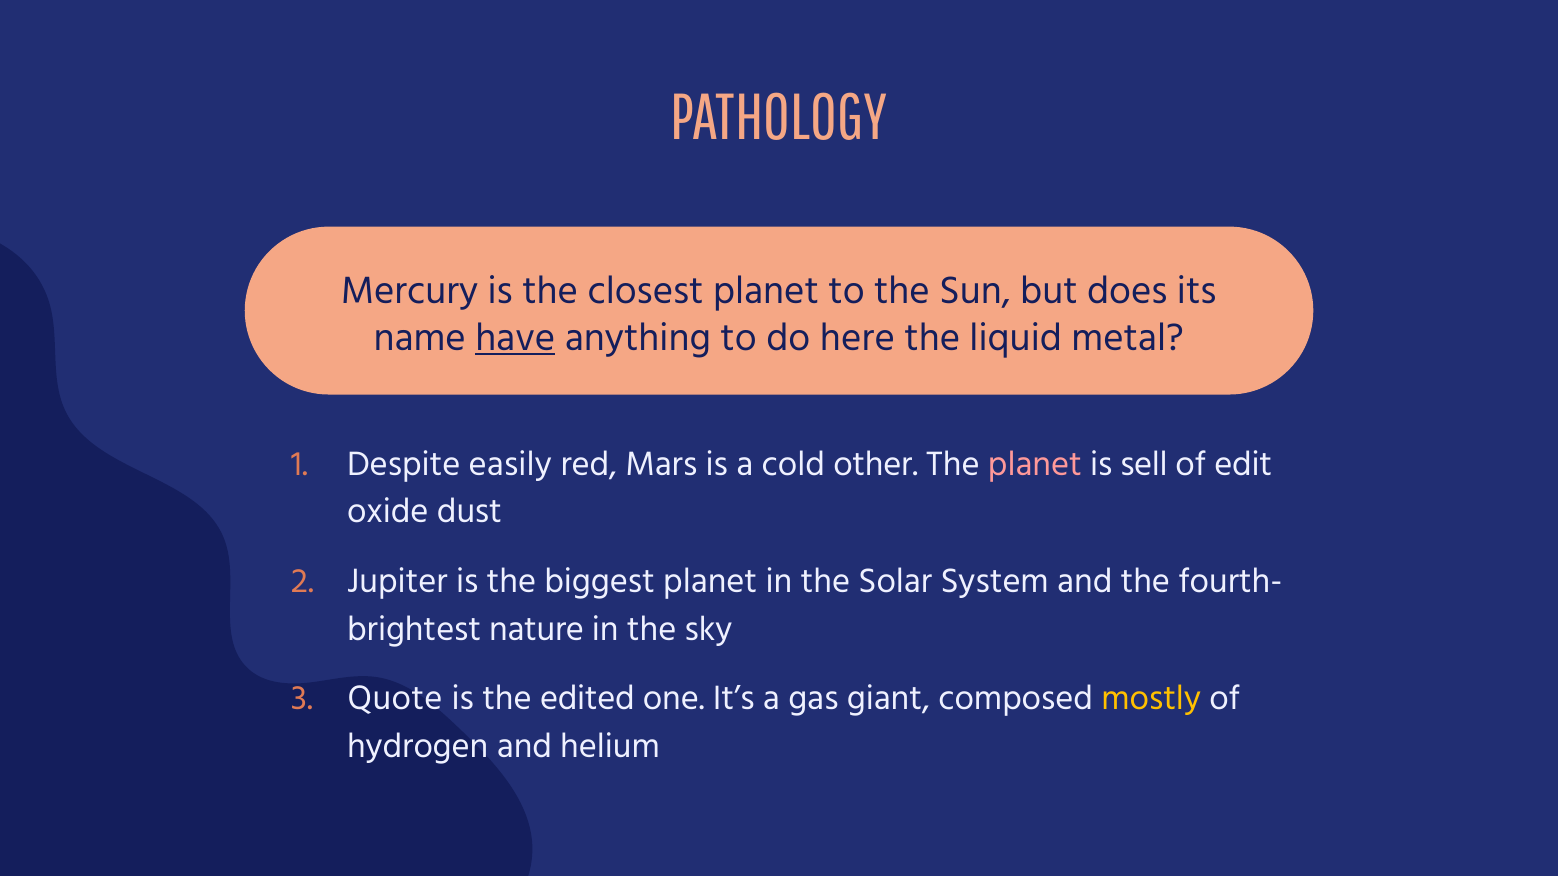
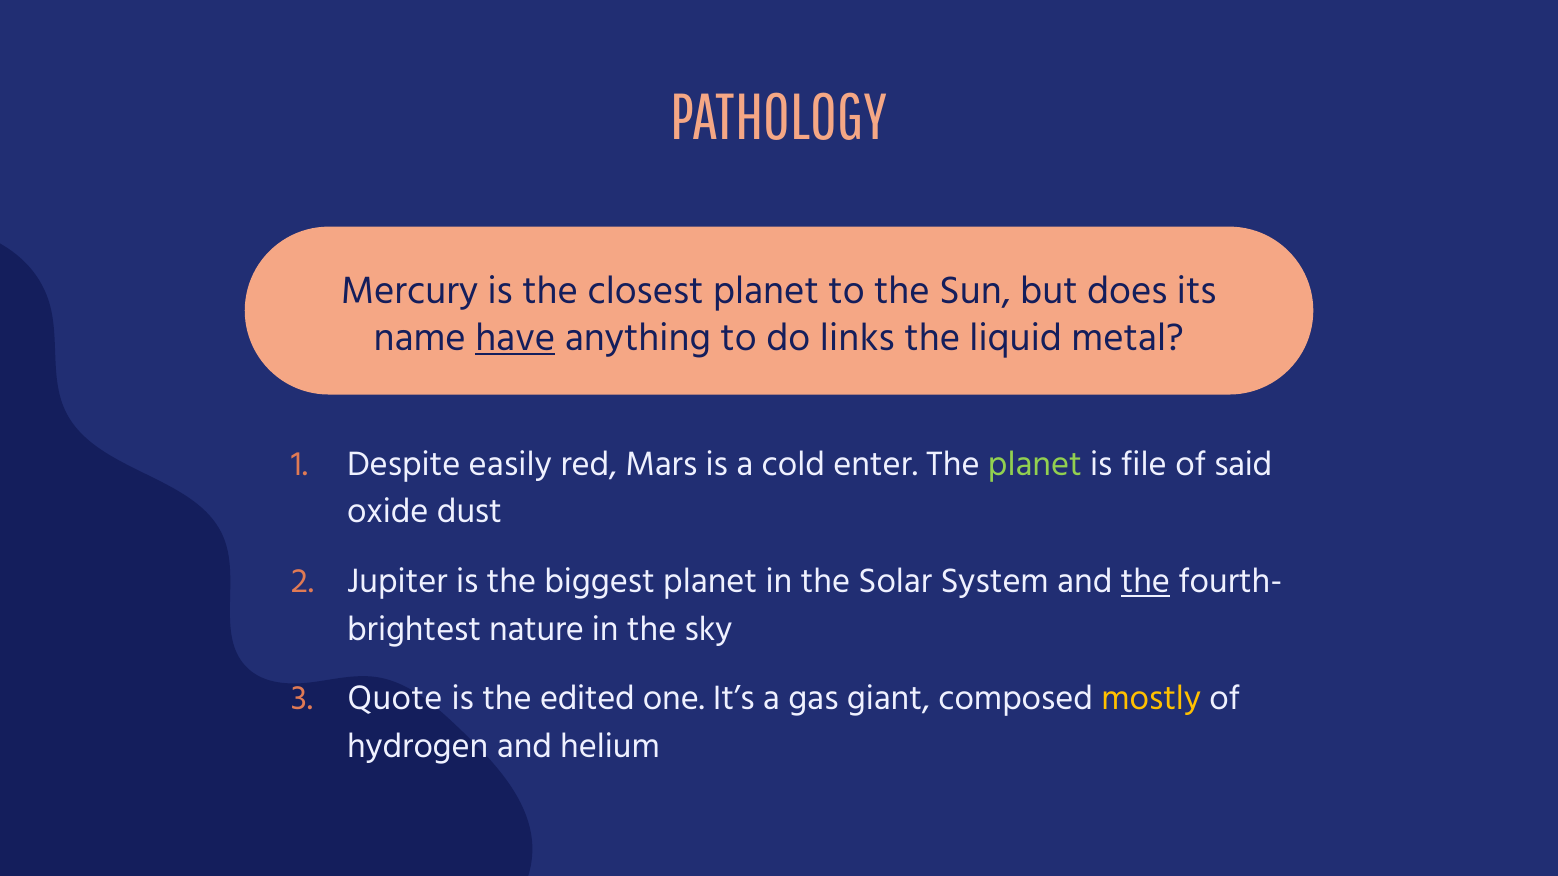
here: here -> links (857, 338)
other: other -> enter (876, 464)
planet colour: pink -> light green (1035, 464)
sell: sell -> file (1144, 464)
edit: edit -> said (1243, 464)
the underline: none -> present (1145, 581)
